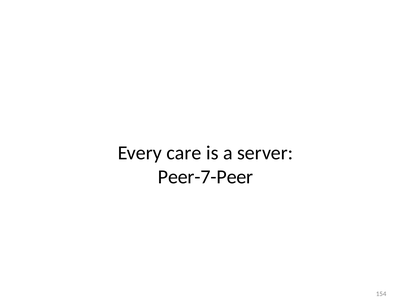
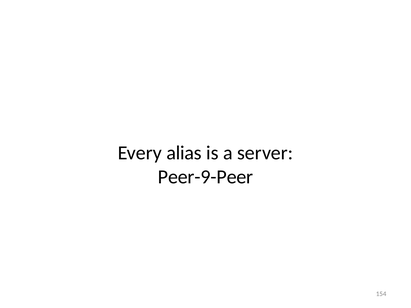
care: care -> alias (184, 153)
Peer-7-Peer: Peer-7-Peer -> Peer-9-Peer (206, 177)
